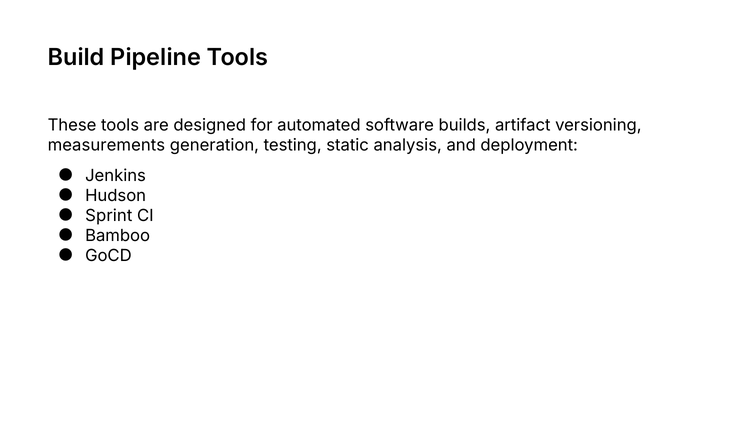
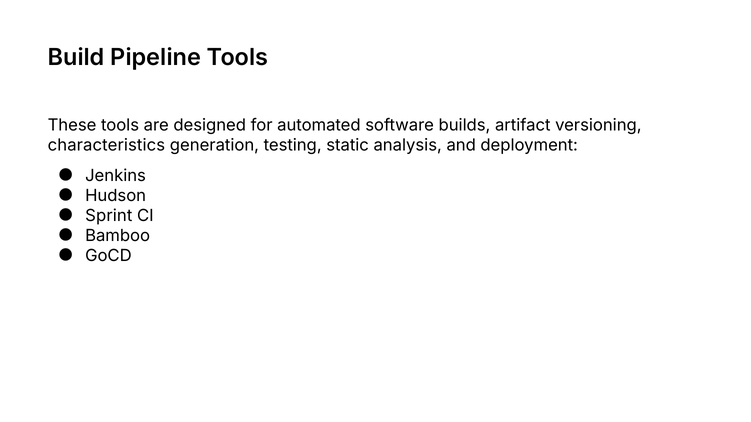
measurements: measurements -> characteristics (106, 145)
